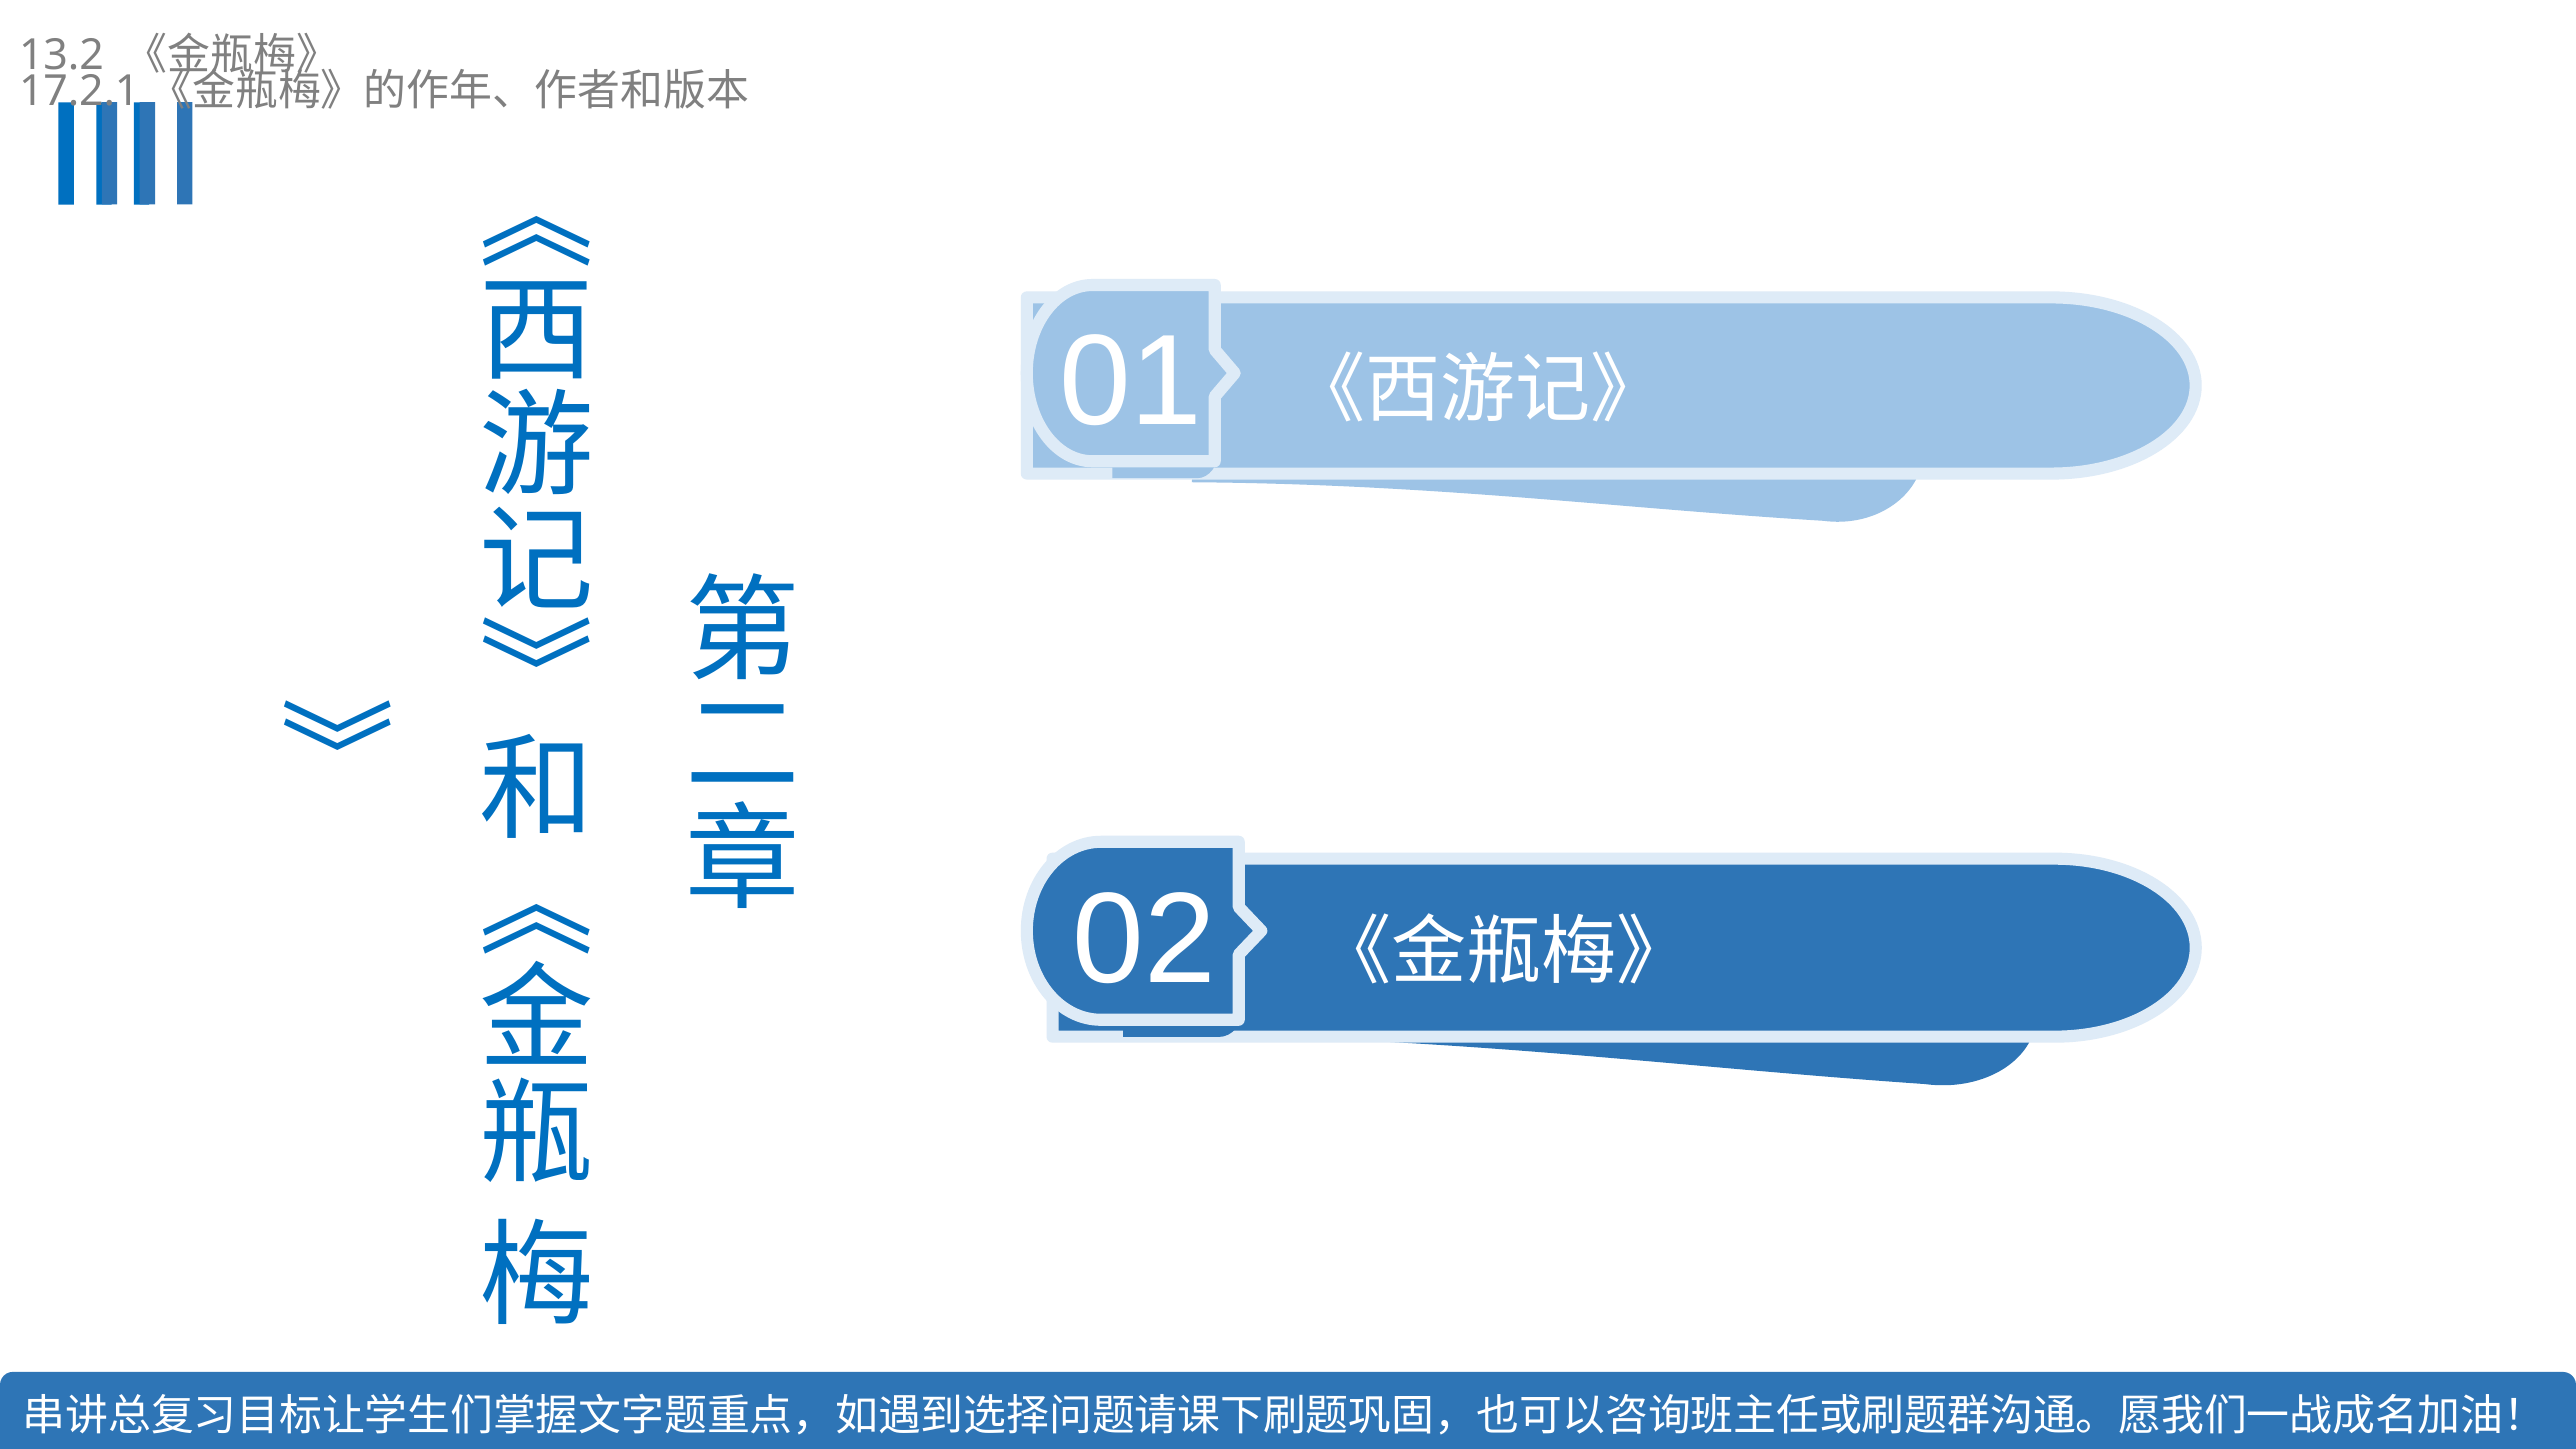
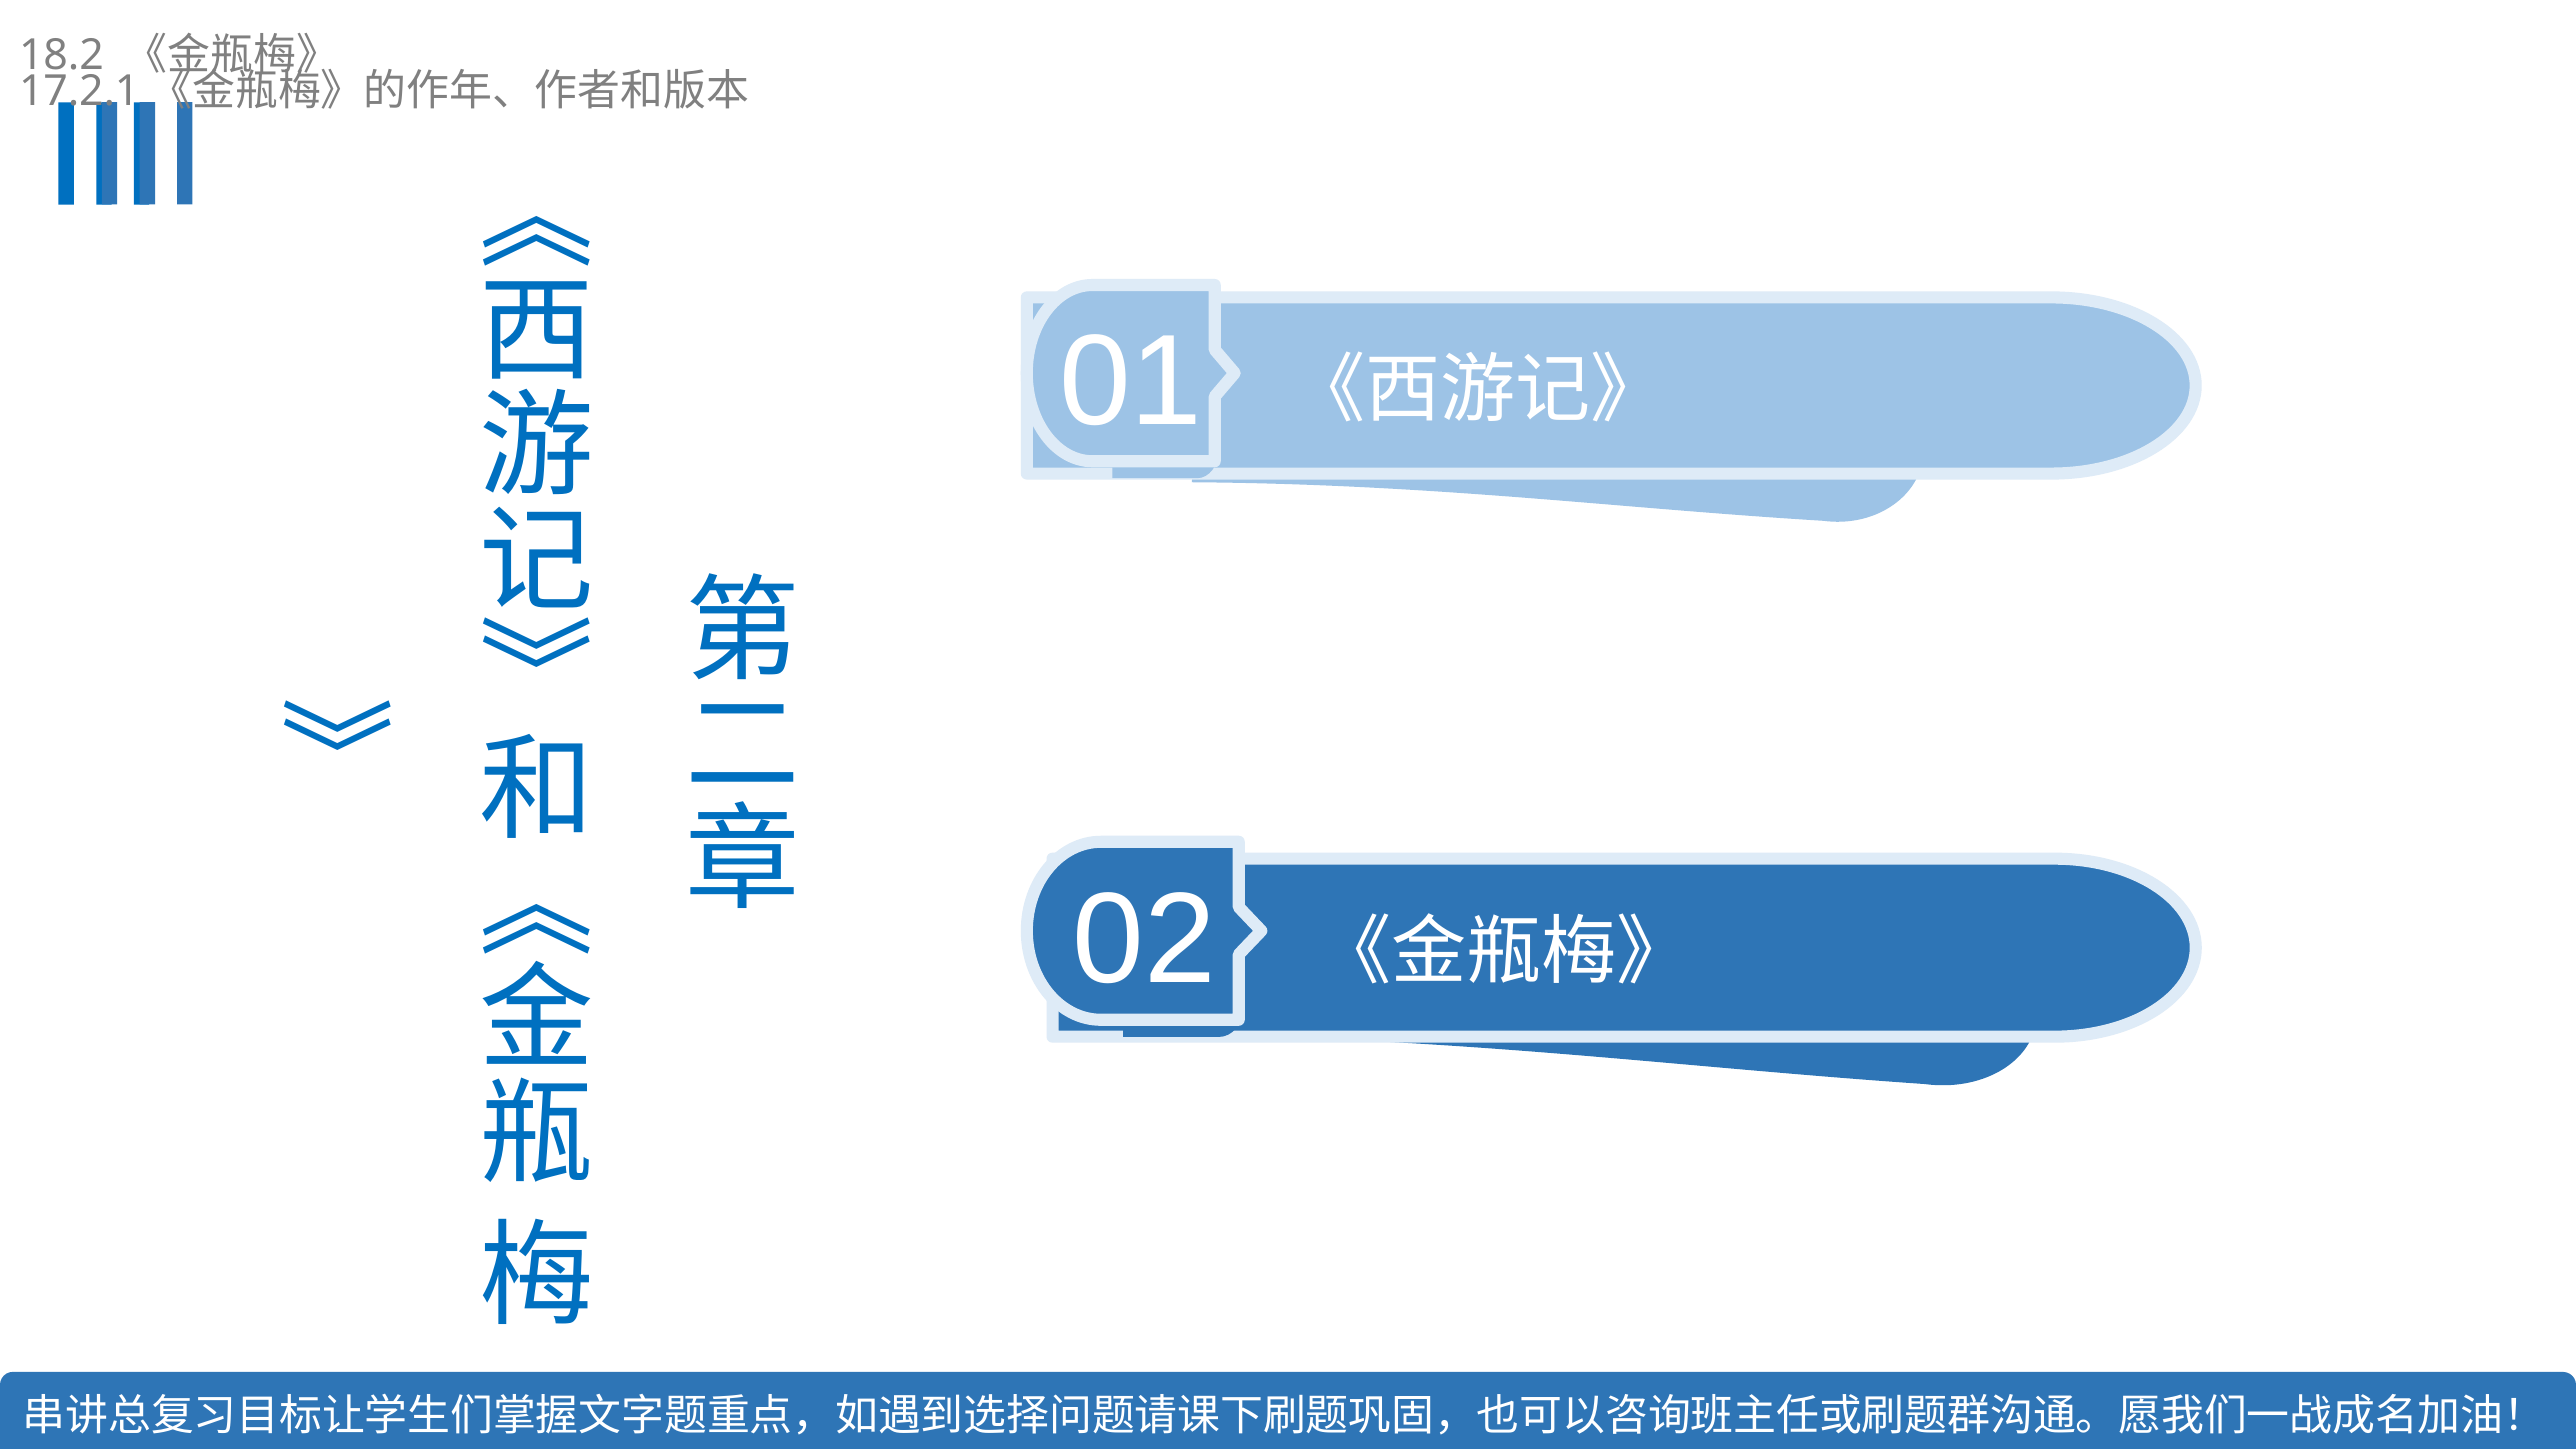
13.2: 13.2 -> 18.2 (61, 55)
